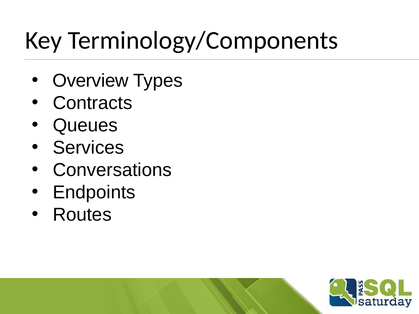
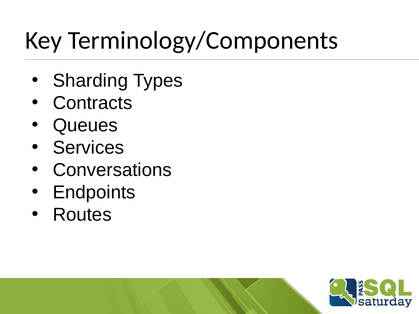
Overview: Overview -> Sharding (90, 81)
